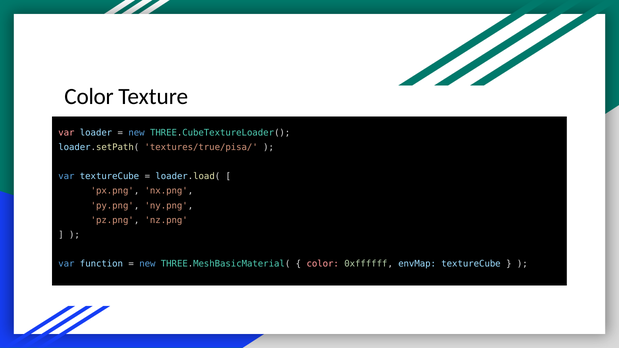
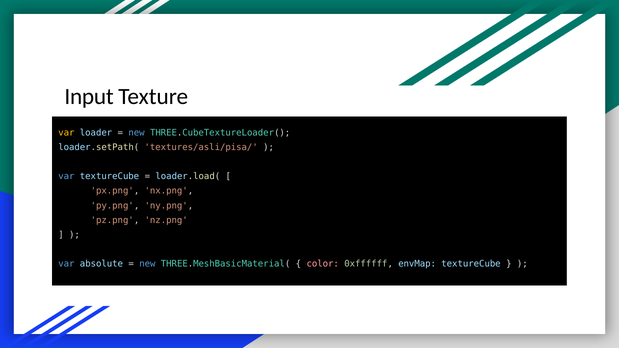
Color: Color -> Input (89, 97)
var colour: pink -> yellow (66, 133)
textures/true/pisa/: textures/true/pisa/ -> textures/asli/pisa/ (201, 147)
function: function -> absolute (101, 264)
